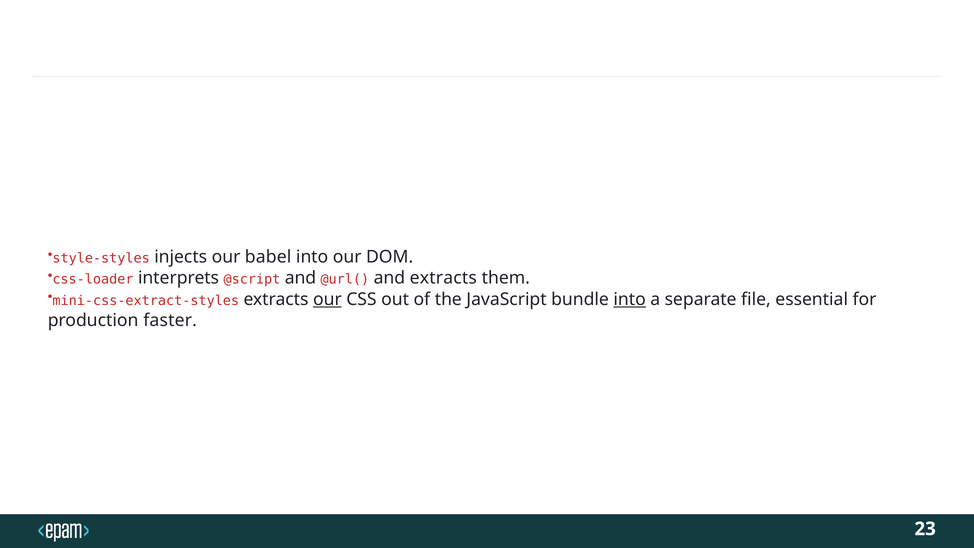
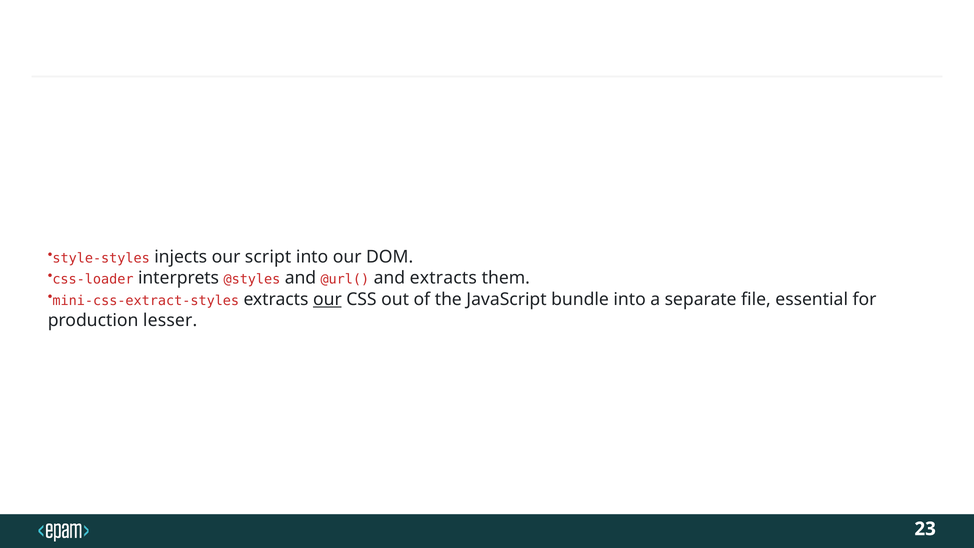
babel: babel -> script (268, 257)
@script: @script -> @styles (252, 279)
into underline: present -> none (630, 299)
faster: faster -> lesser (170, 320)
